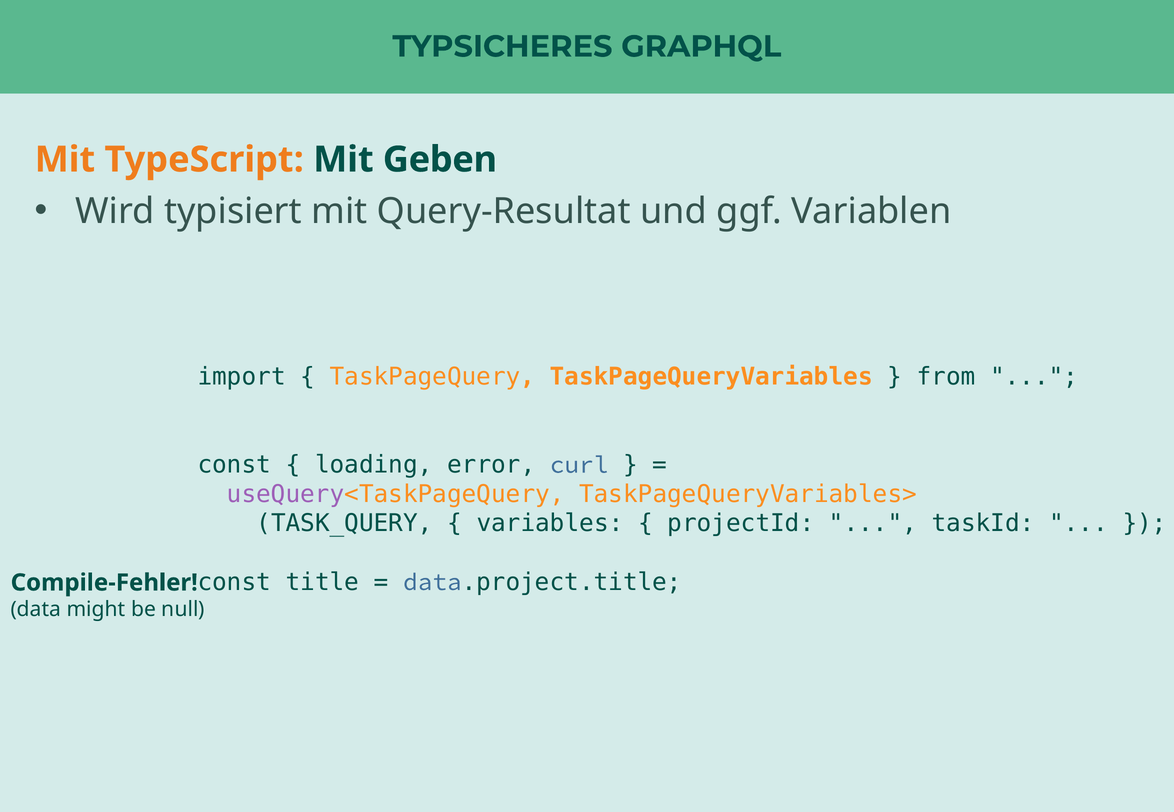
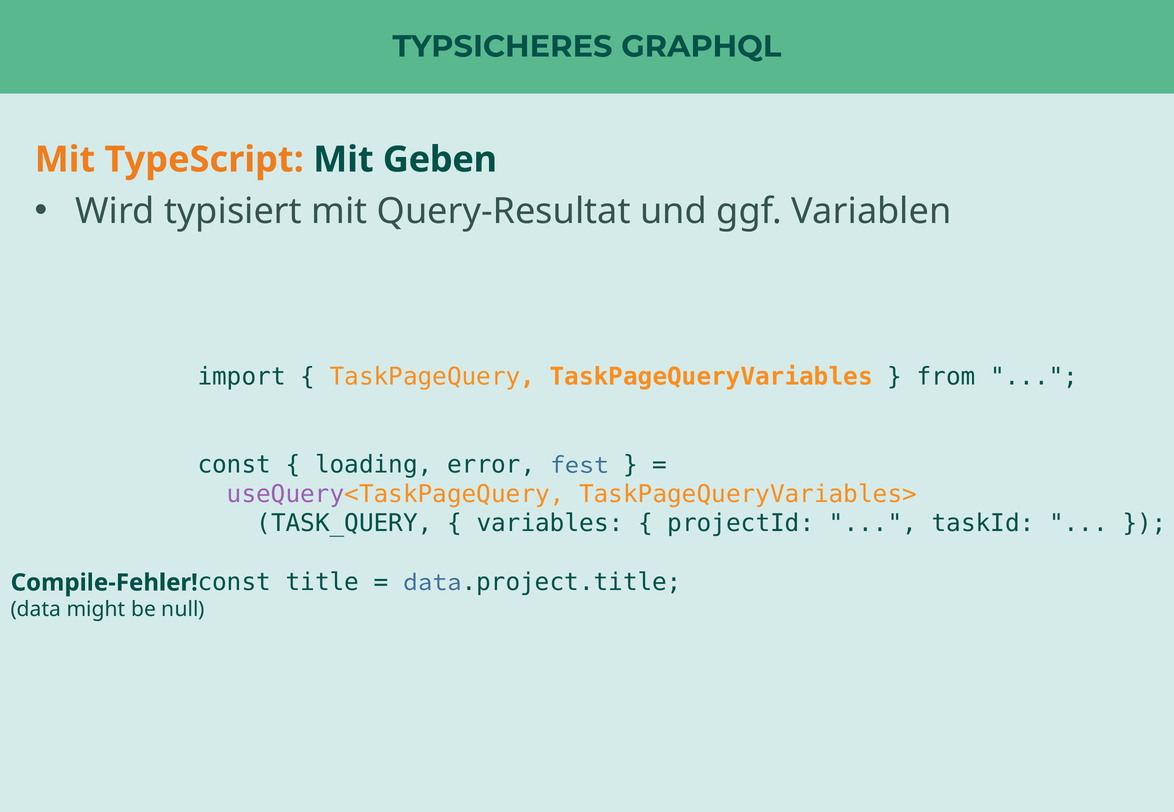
curl: curl -> fest (579, 465)
